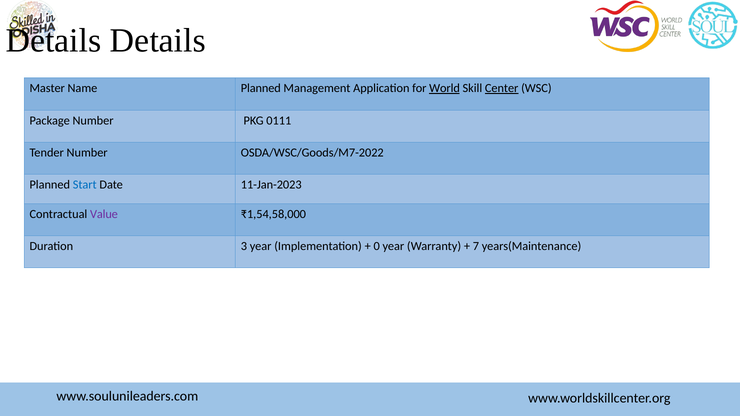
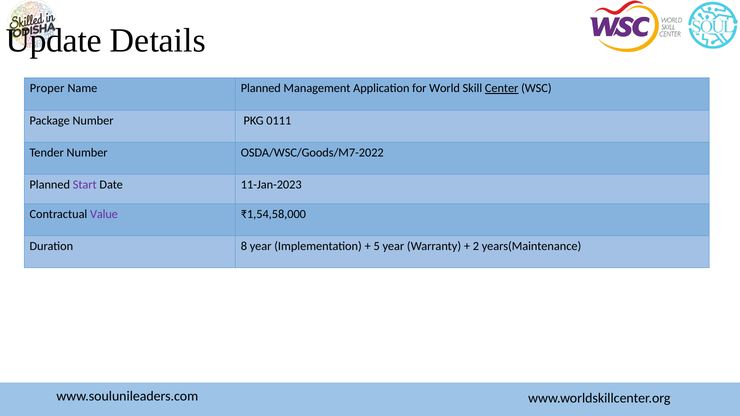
Details: Details -> Update (54, 41)
Master: Master -> Proper (47, 88)
World underline: present -> none (445, 88)
Start colour: blue -> purple (85, 185)
3: 3 -> 8 (244, 246)
0: 0 -> 5 (377, 246)
7: 7 -> 2 (476, 246)
